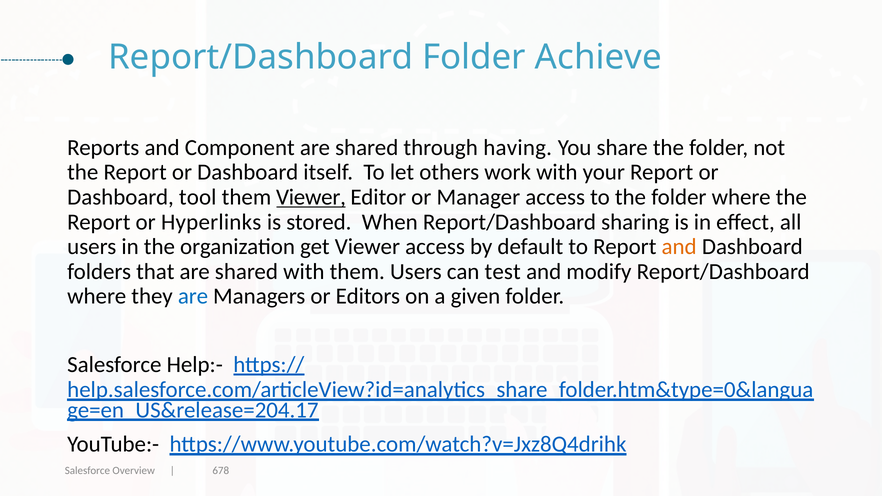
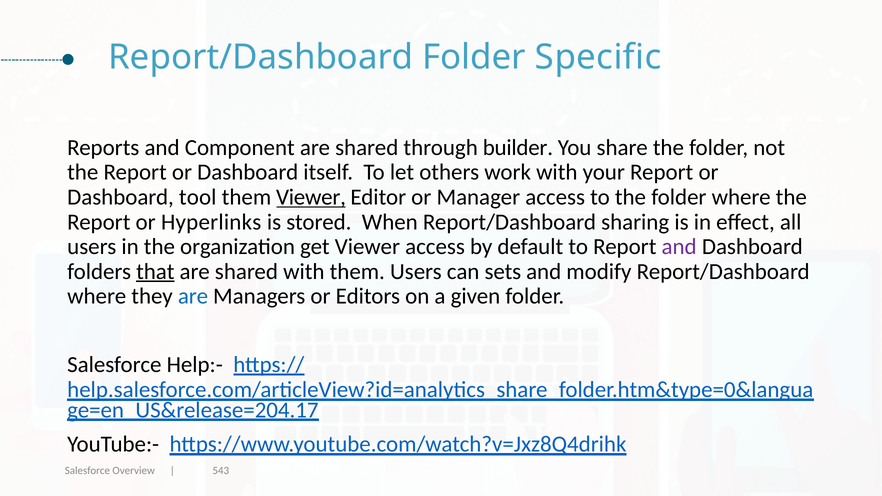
Achieve: Achieve -> Specific (598, 57)
having: having -> builder (518, 148)
and colour: orange -> purple (679, 247)
that underline: none -> present (155, 272)
test: test -> sets (503, 272)
678: 678 -> 543 (221, 471)
